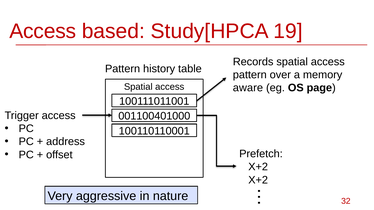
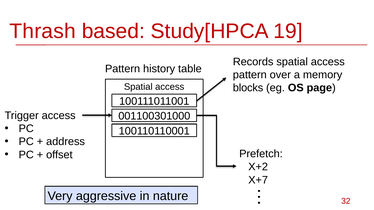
Access: Access -> Thrash (43, 31)
aware: aware -> blocks (248, 88)
001100401000: 001100401000 -> 001100301000 (154, 116)
X+2: X+2 -> X+7 (258, 180)
